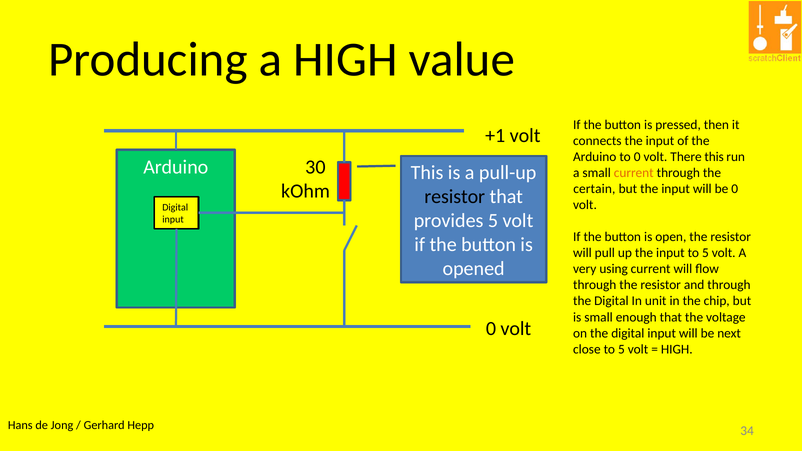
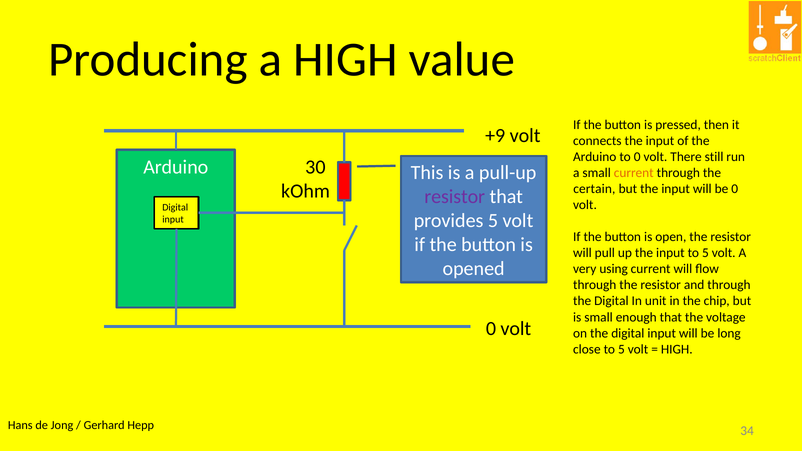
+1: +1 -> +9 (495, 136)
There this: this -> still (714, 157)
resistor colour: black -> purple (455, 197)
next: next -> long (729, 333)
